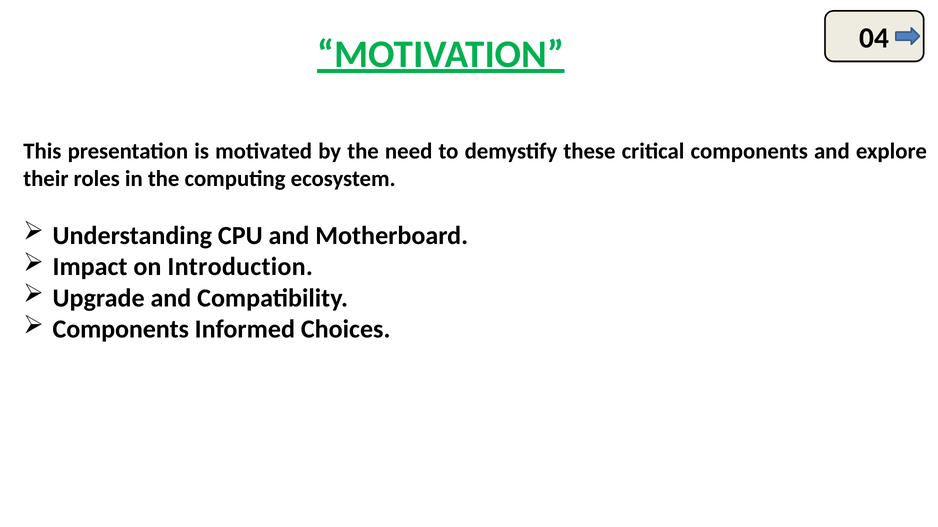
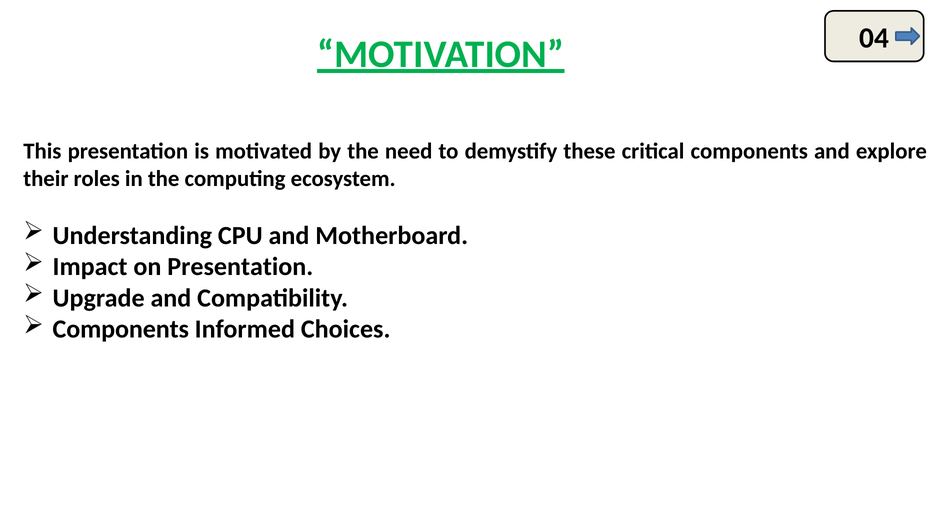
on Introduction: Introduction -> Presentation (240, 267)
